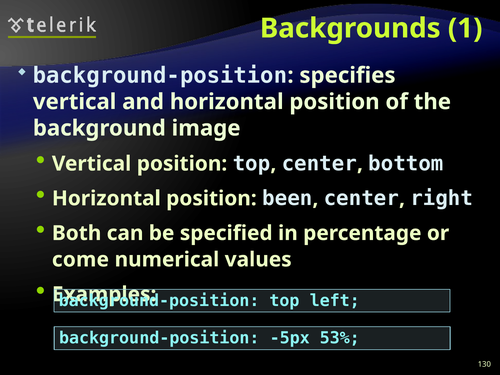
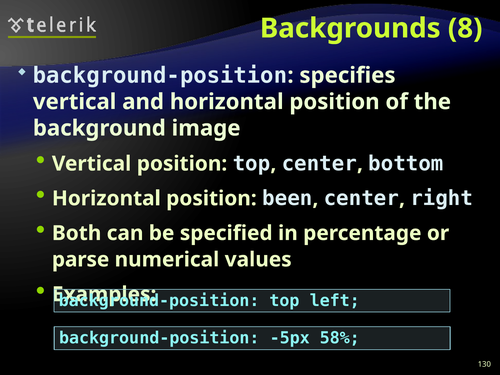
1: 1 -> 8 (465, 28)
come: come -> parse (81, 260)
53%: 53% -> 58% (340, 338)
